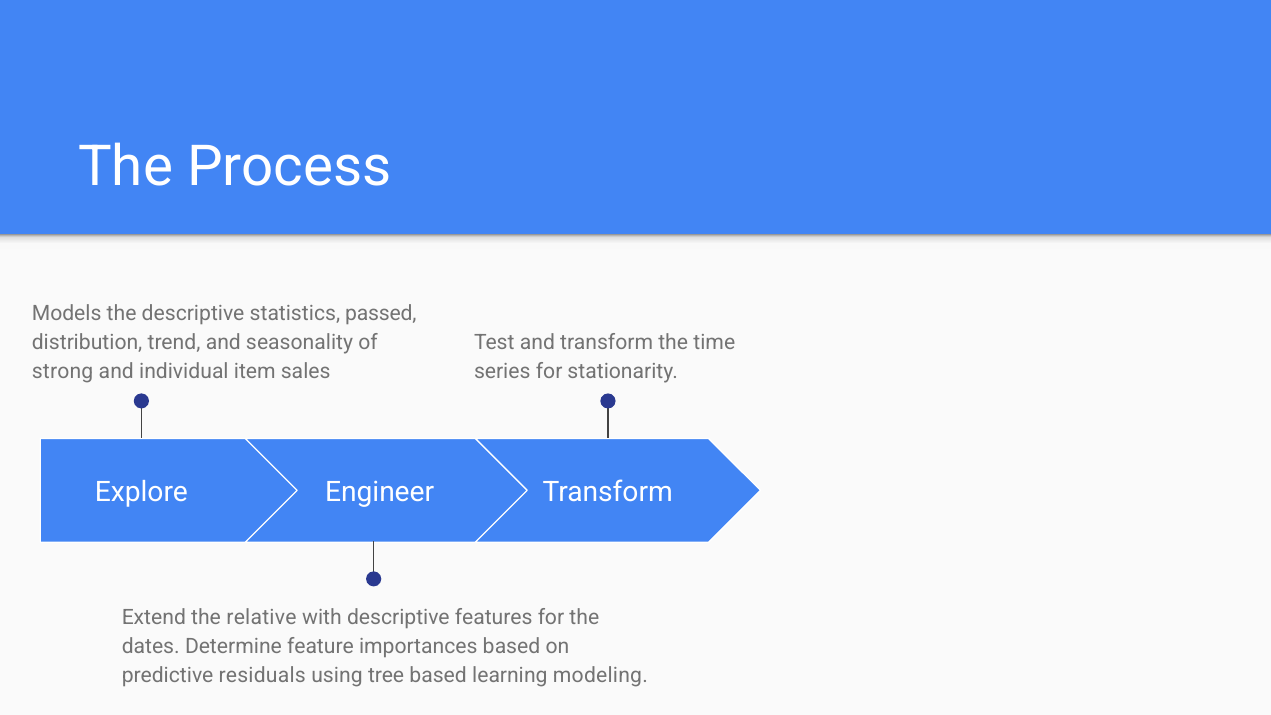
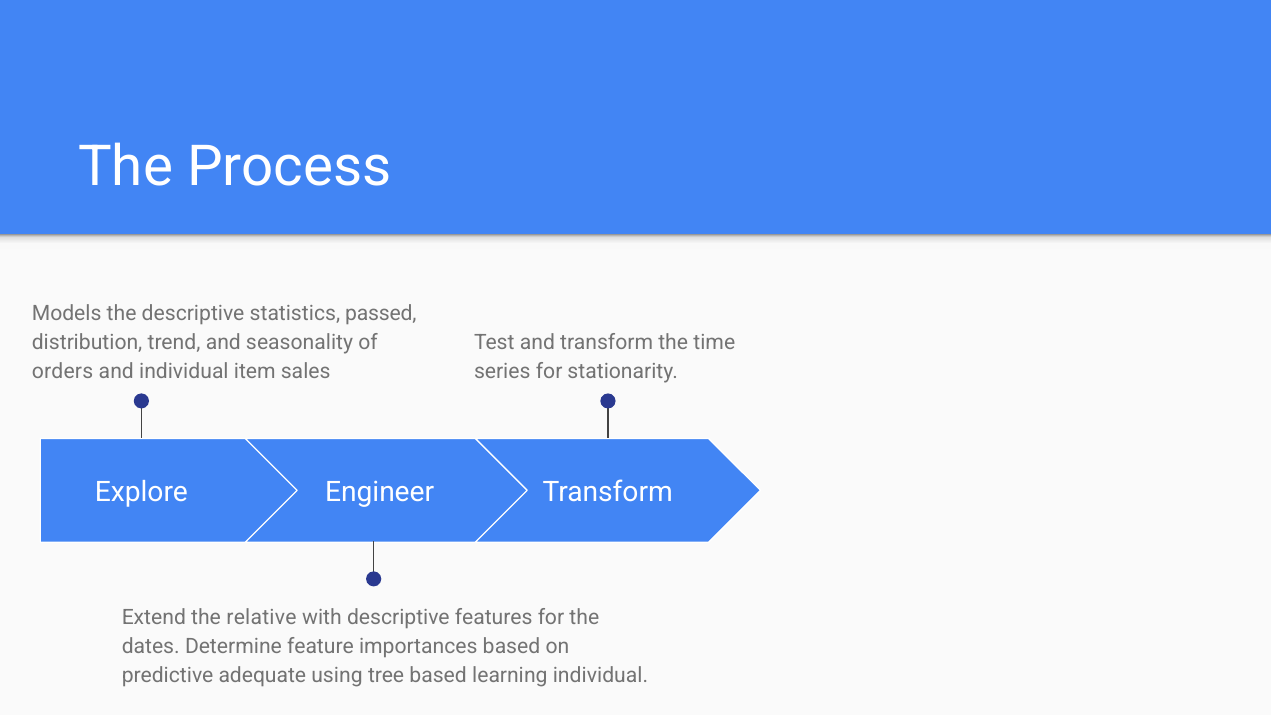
strong: strong -> orders (63, 372)
residuals: residuals -> adequate (262, 676)
learning modeling: modeling -> individual (601, 676)
